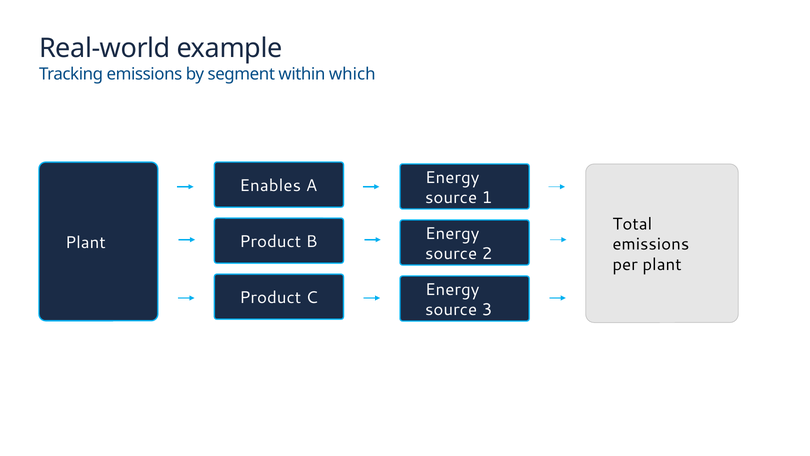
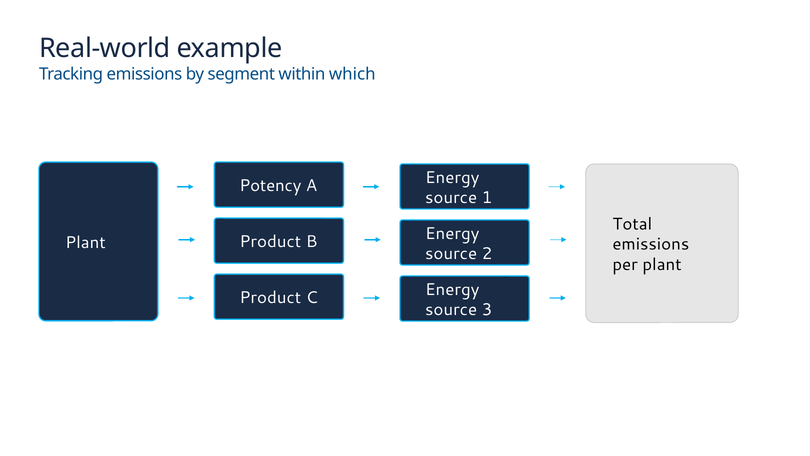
Enables: Enables -> Potency (270, 186)
